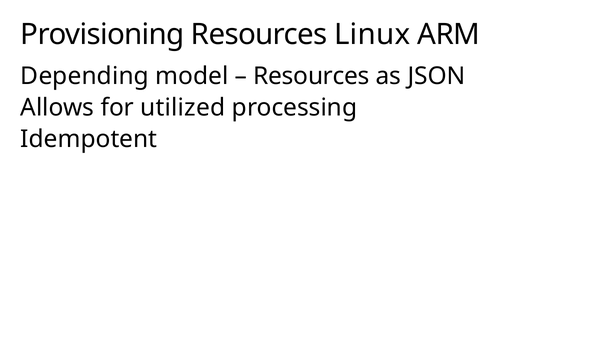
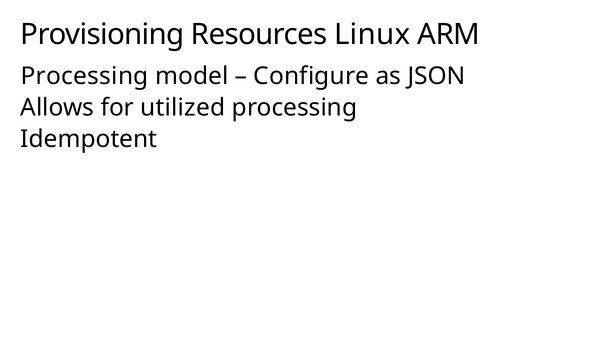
Depending: Depending -> Processing (85, 76)
Resources: Resources -> Configure (311, 76)
